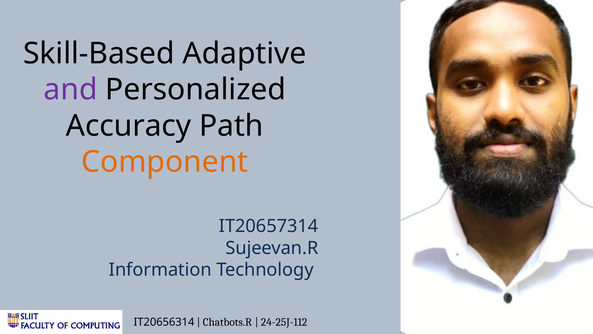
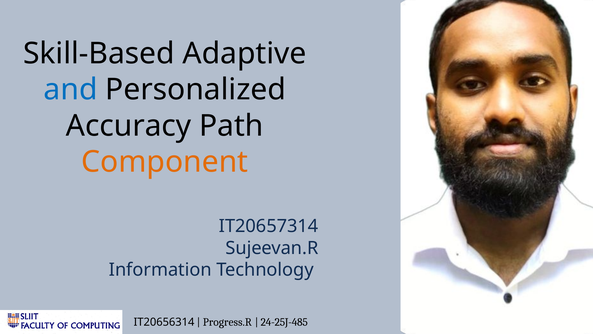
and colour: purple -> blue (71, 90)
Chatbots.R: Chatbots.R -> Progress.R (227, 322)
24-25J-112: 24-25J-112 -> 24-25J-485 (284, 322)
